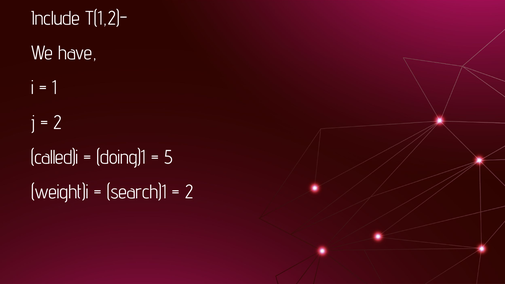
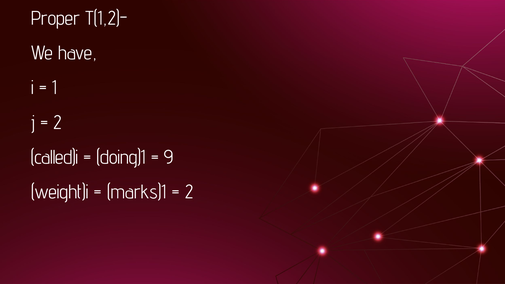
Include: Include -> Proper (55, 18)
5: 5 -> 9 (169, 157)
search)1: search)1 -> marks)1 (137, 192)
